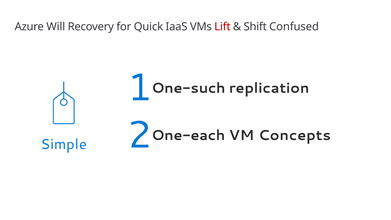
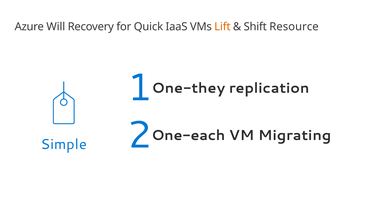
Lift colour: red -> orange (222, 27)
Confused: Confused -> Resource (294, 27)
One-such: One-such -> One-they (188, 88)
Concepts: Concepts -> Migrating (295, 135)
